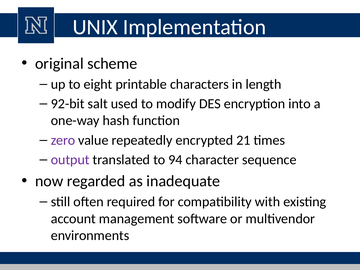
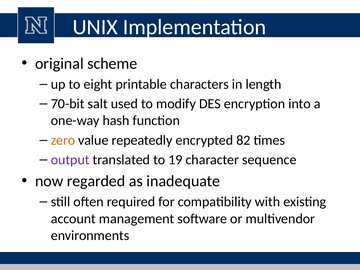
92-bit: 92-bit -> 70-bit (68, 104)
zero colour: purple -> orange (63, 140)
21: 21 -> 82 (243, 140)
94: 94 -> 19 (175, 160)
